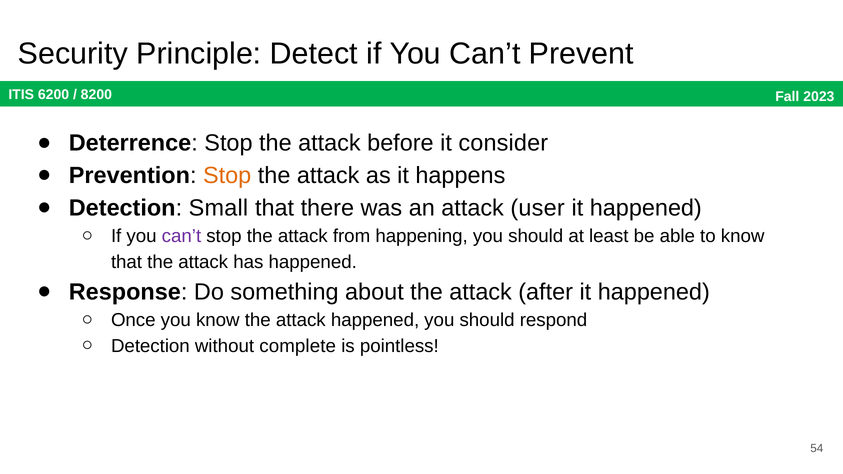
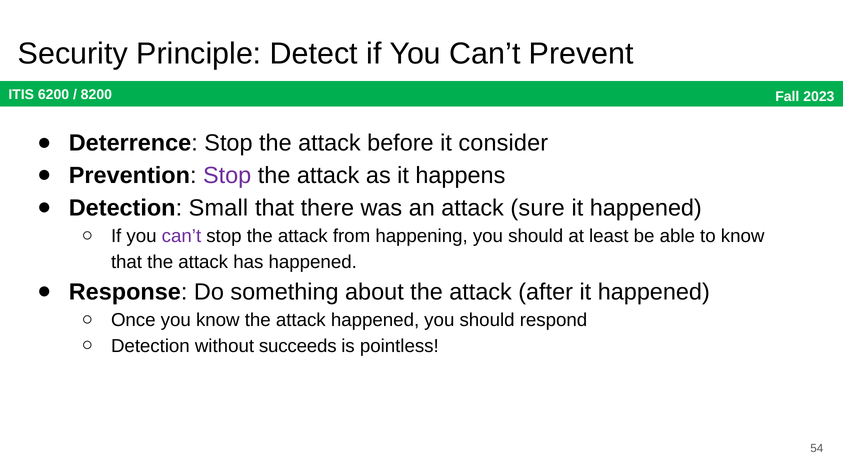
Stop colour: orange -> purple (227, 176)
user: user -> sure (538, 208)
complete: complete -> succeeds (298, 346)
